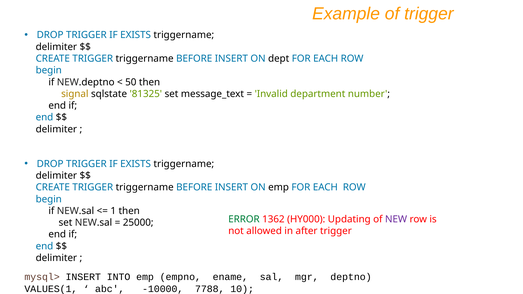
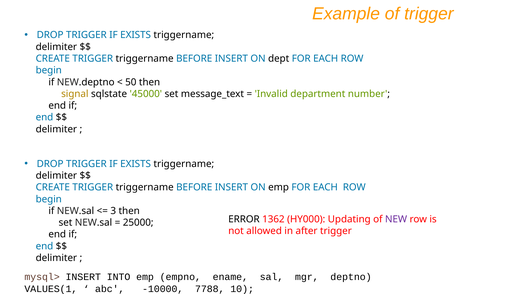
81325: 81325 -> 45000 (146, 94)
1: 1 -> 3 (113, 211)
ERROR colour: green -> black (244, 219)
